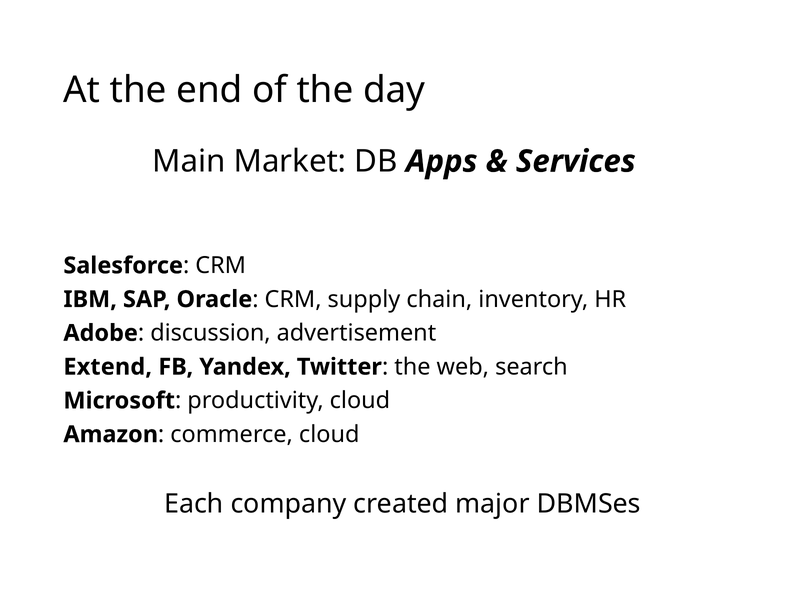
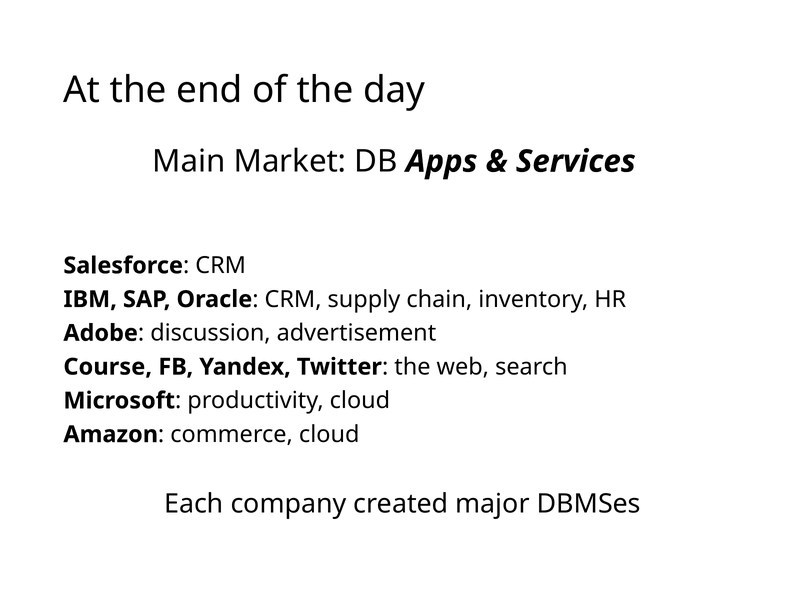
Extend: Extend -> Course (108, 367)
